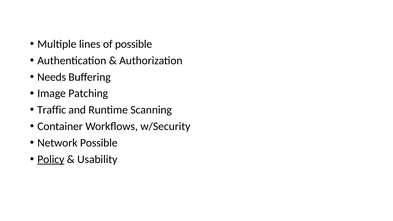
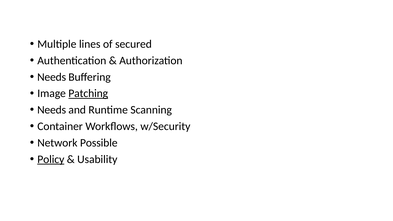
of possible: possible -> secured (133, 44)
Patching underline: none -> present (88, 93)
Traffic: Traffic -> Needs (52, 110)
